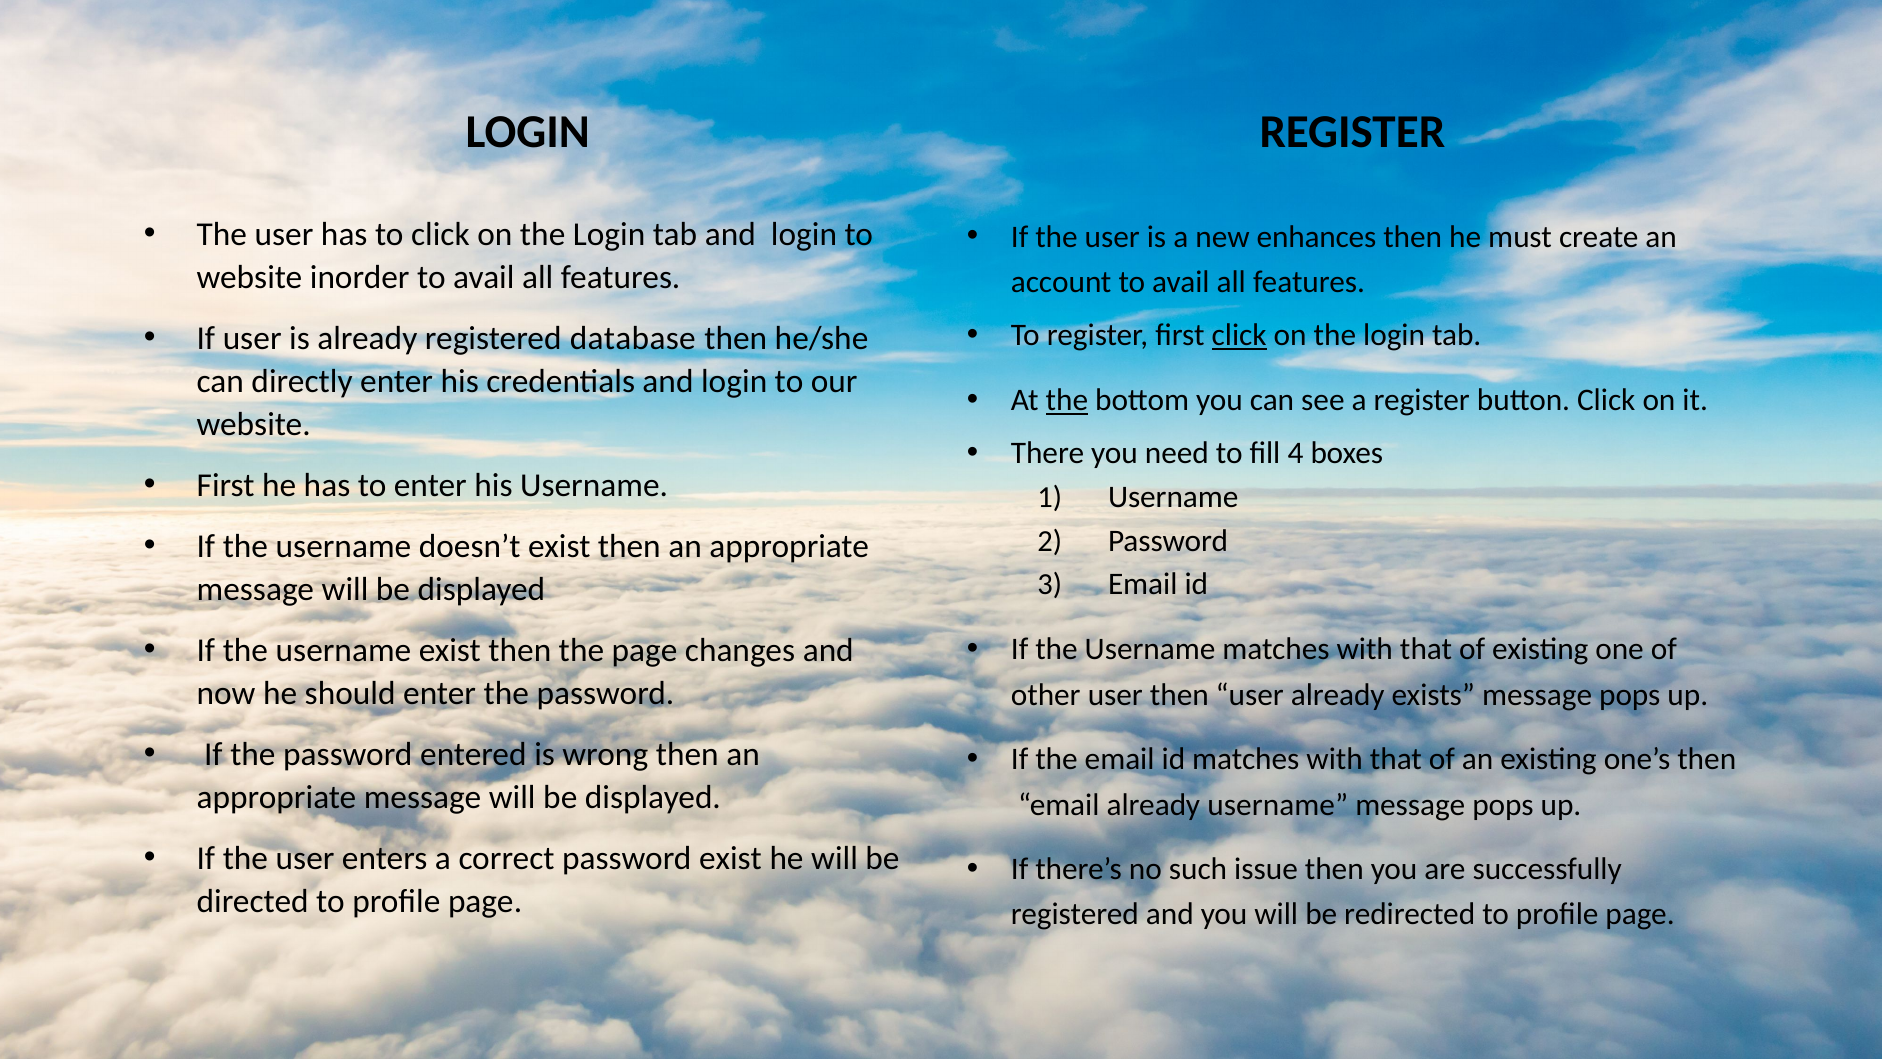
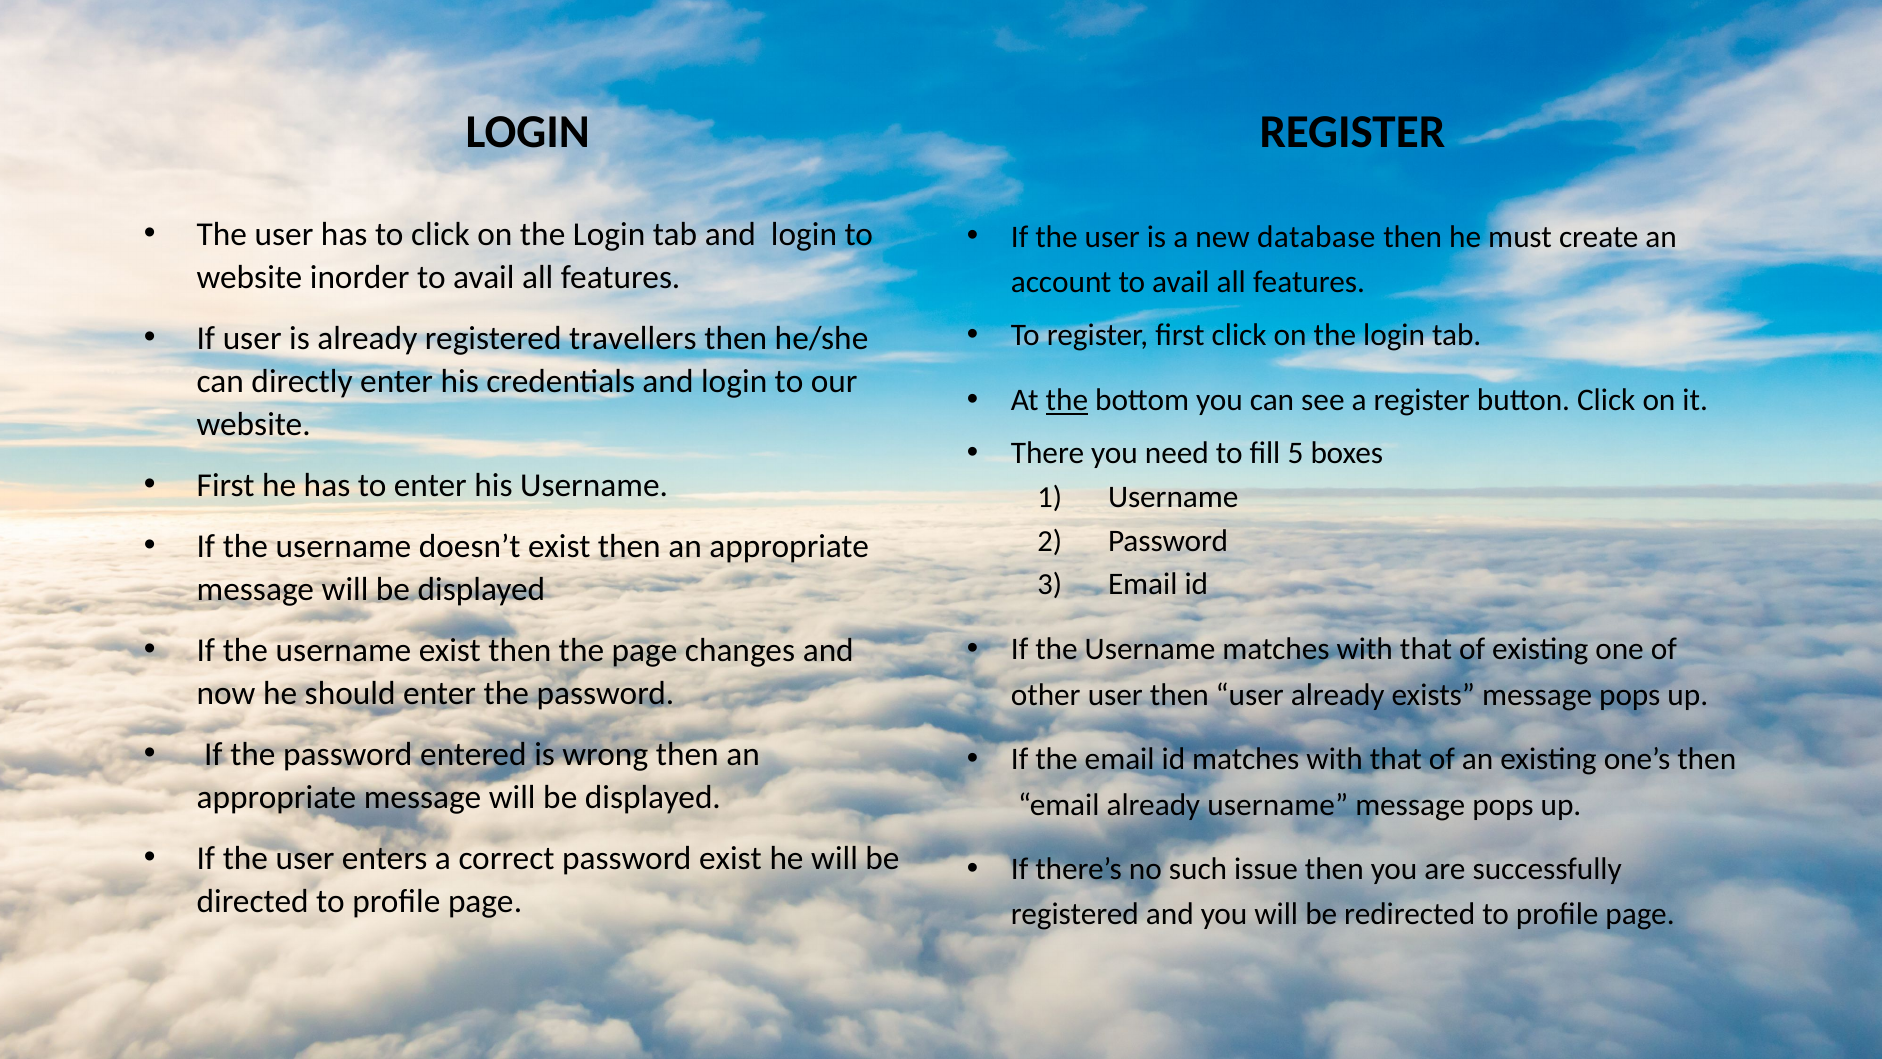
enhances: enhances -> database (1316, 237)
click underline: present -> none (1239, 335)
database: database -> travellers (633, 338)
4: 4 -> 5 (1295, 453)
